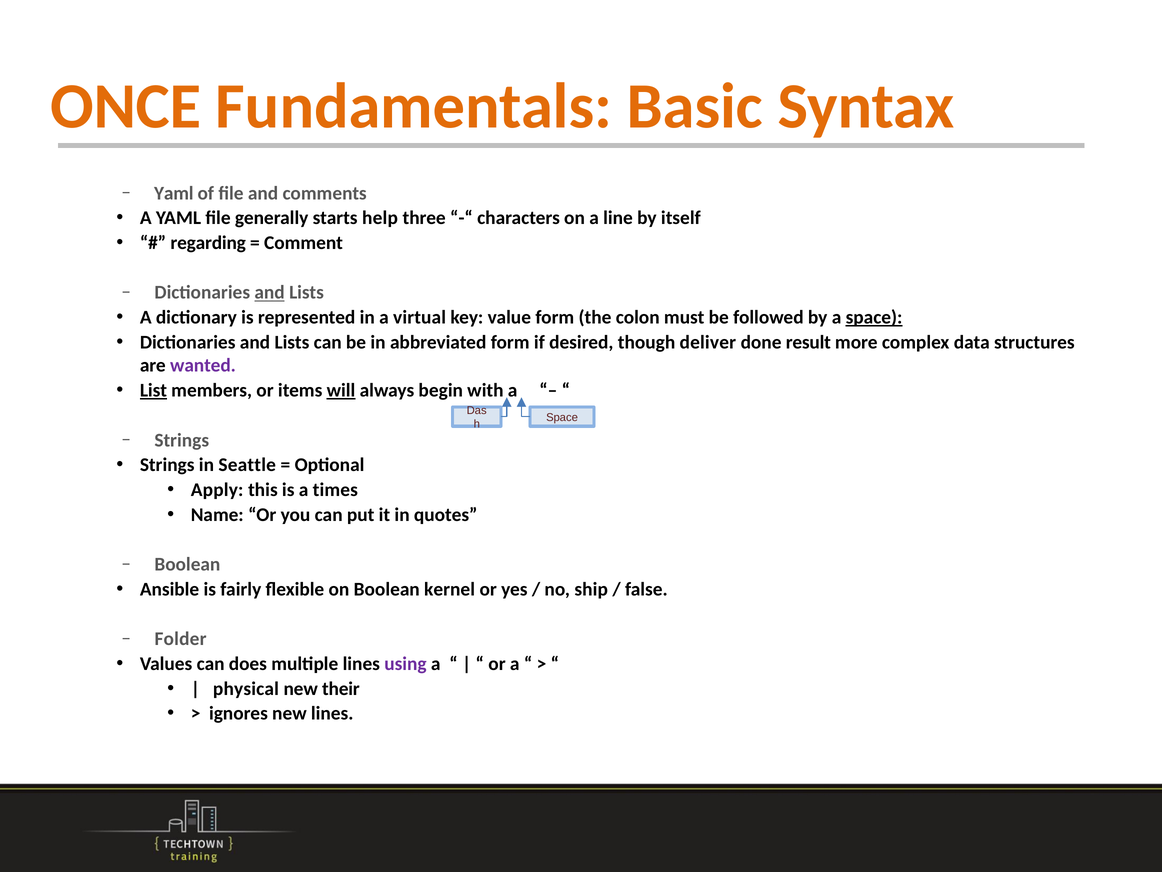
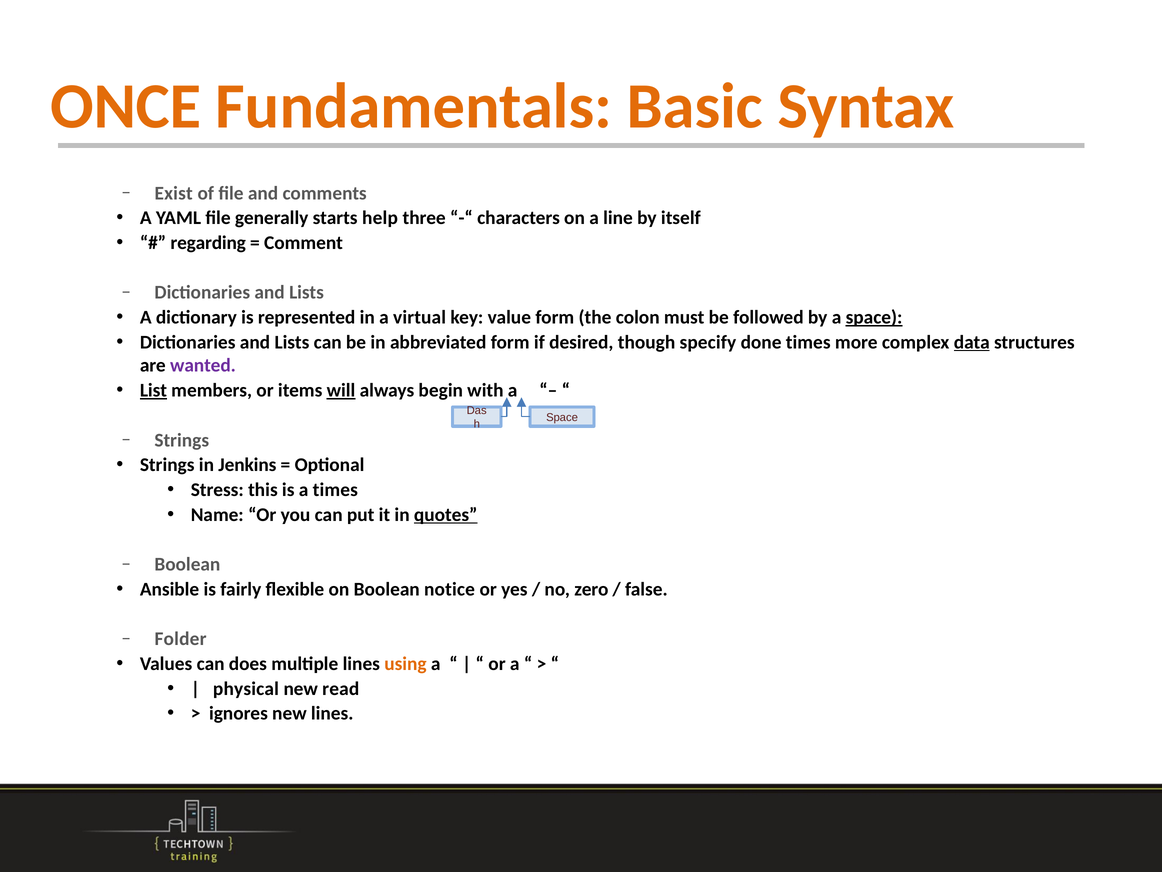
Yaml: Yaml -> Exist (174, 193)
and underline: present -> none (270, 292)
deliver: deliver -> specify (708, 342)
done result: result -> times (808, 342)
data underline: none -> present (972, 342)
Seattle: Seattle -> Jenkins (247, 465)
Apply: Apply -> Stress (217, 490)
quotes underline: none -> present (446, 514)
kernel: kernel -> notice (449, 589)
ship: ship -> zero (591, 589)
using colour: purple -> orange (405, 663)
their: their -> read (341, 688)
